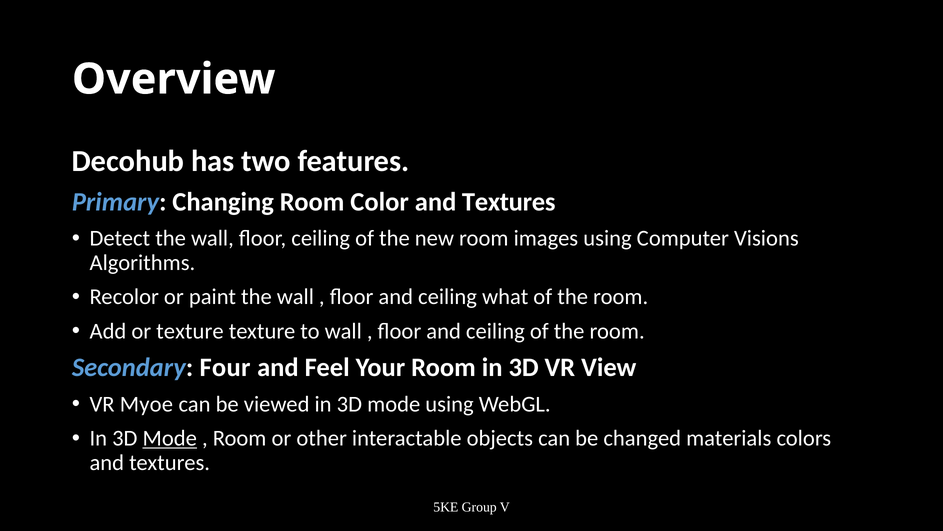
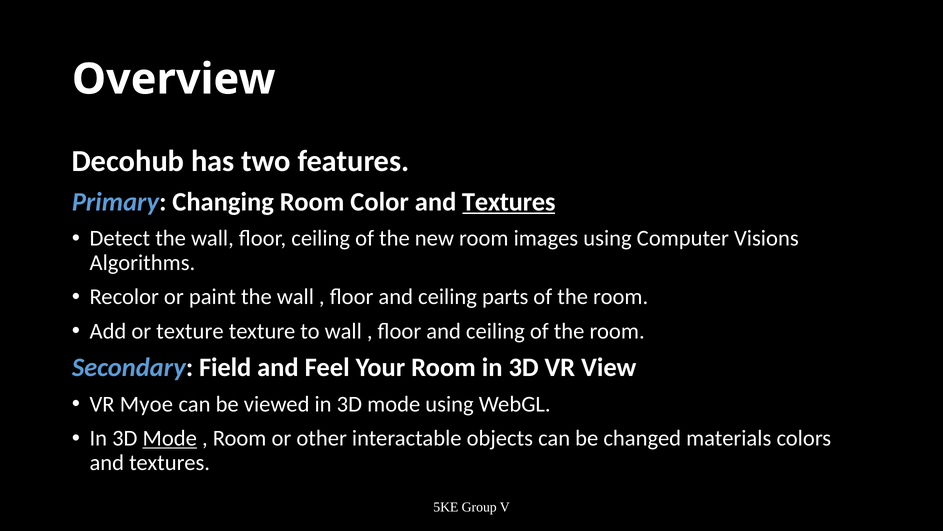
Textures underline: none -> present (509, 202)
what: what -> parts (505, 297)
Four: Four -> Field (225, 367)
